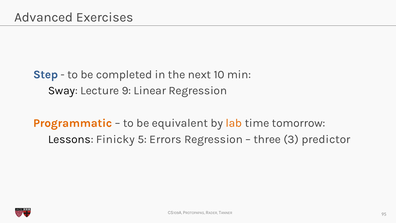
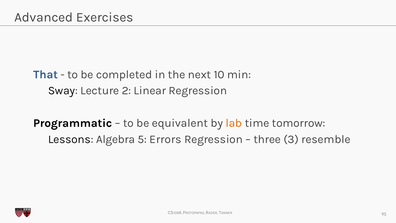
Step: Step -> That (46, 74)
9: 9 -> 2 (126, 91)
Programmatic colour: orange -> black (73, 123)
Finicky: Finicky -> Algebra (116, 139)
predictor: predictor -> resemble (326, 139)
